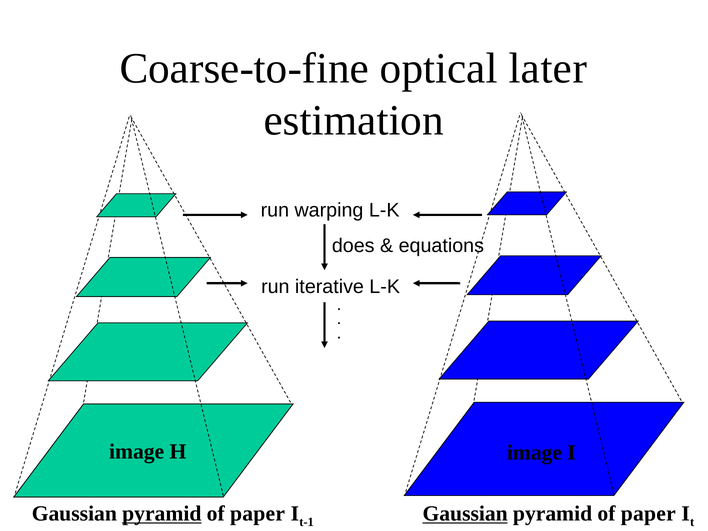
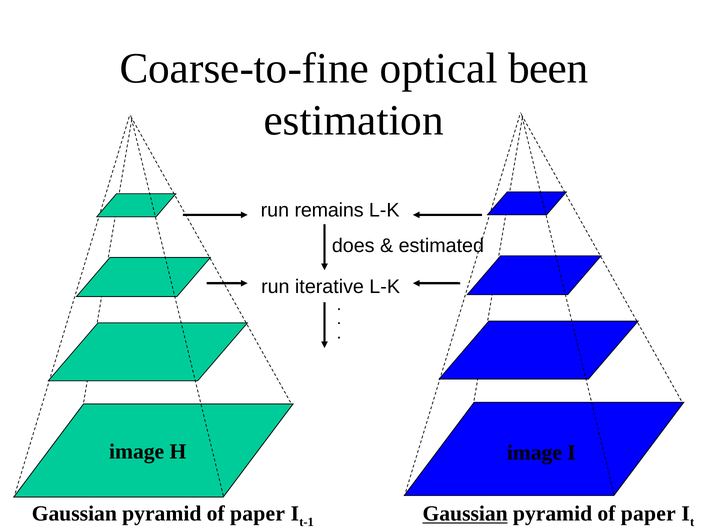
later: later -> been (548, 69)
warping: warping -> remains (329, 210)
equations: equations -> estimated (441, 246)
pyramid underline: present -> none (162, 514)
